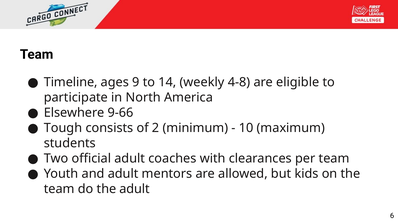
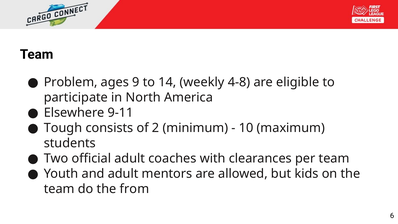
Timeline: Timeline -> Problem (71, 82)
9-66: 9-66 -> 9-11 (121, 113)
the adult: adult -> from (134, 189)
